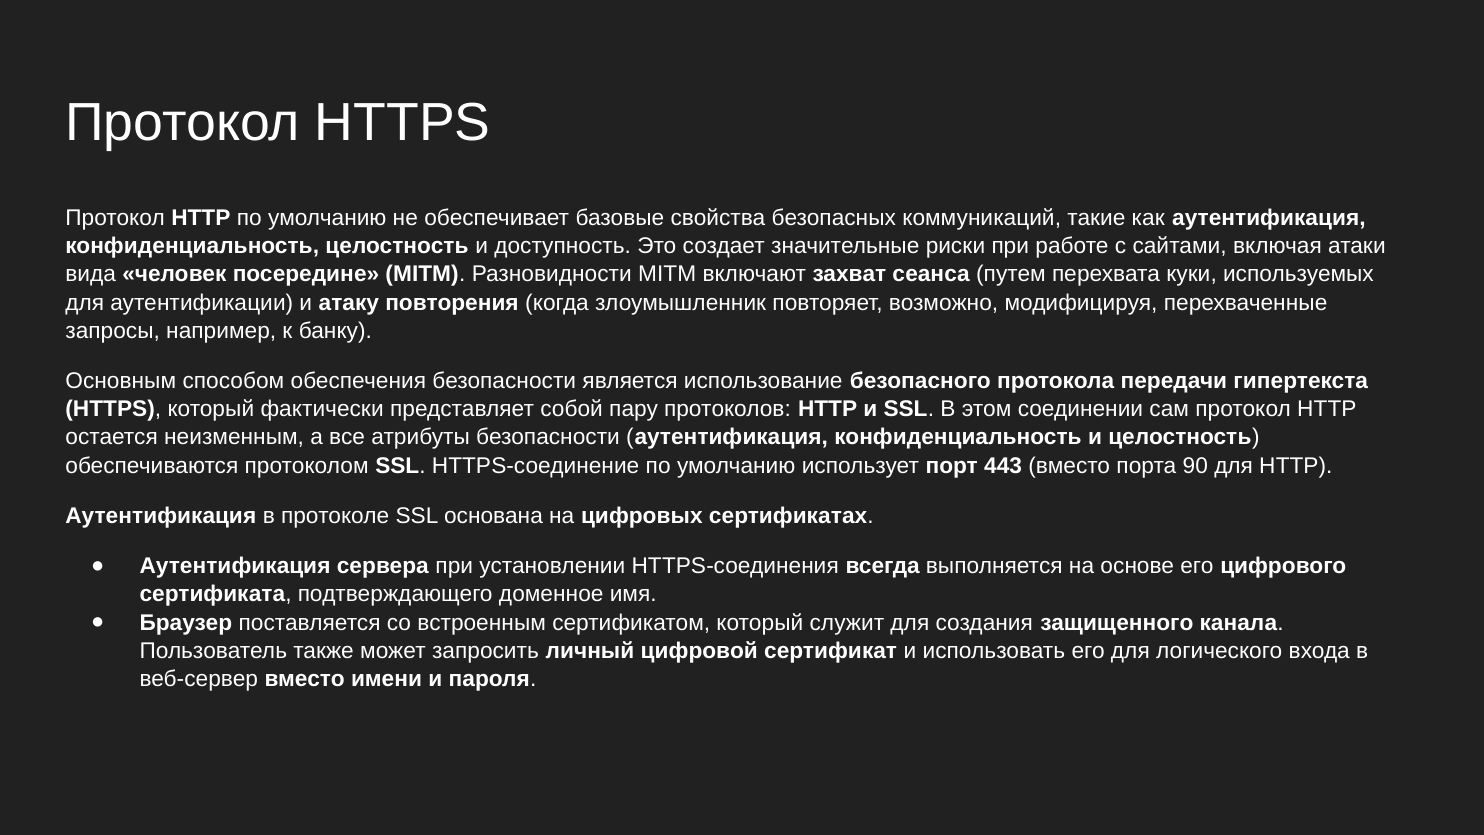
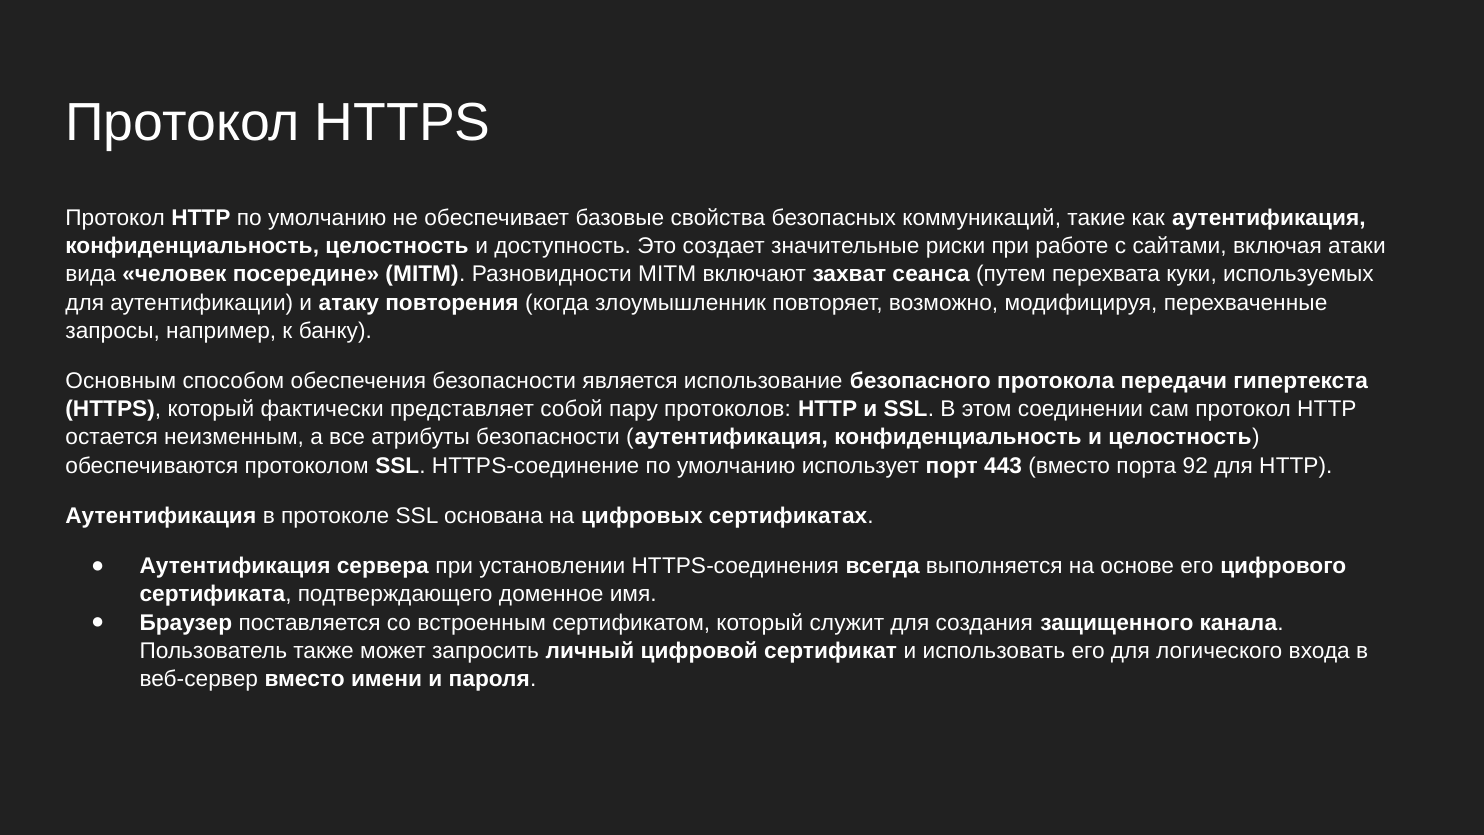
90: 90 -> 92 (1195, 465)
